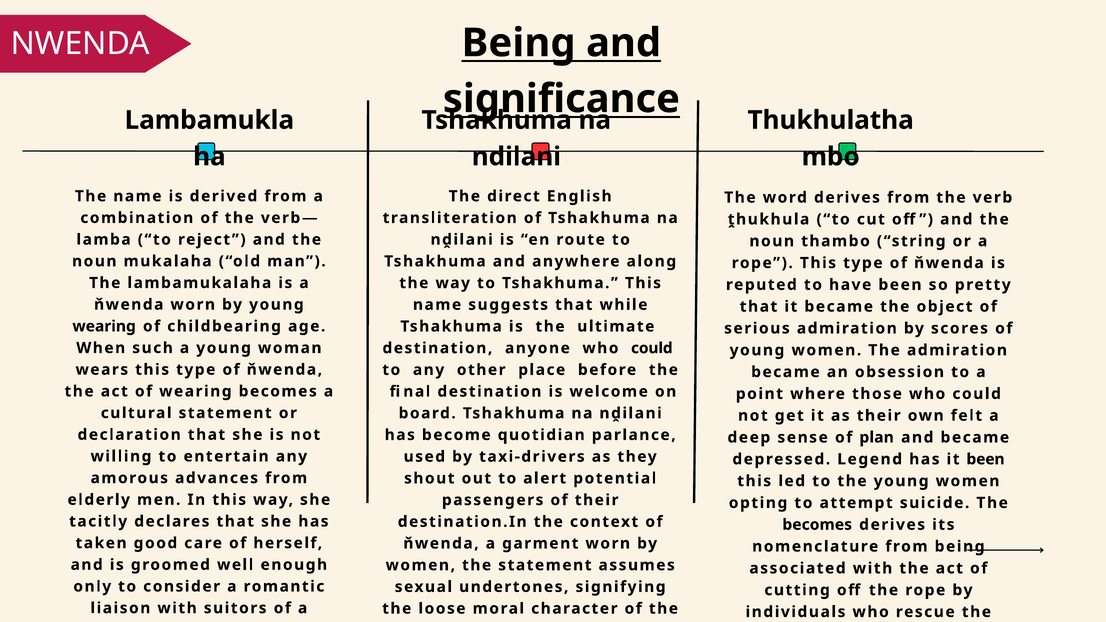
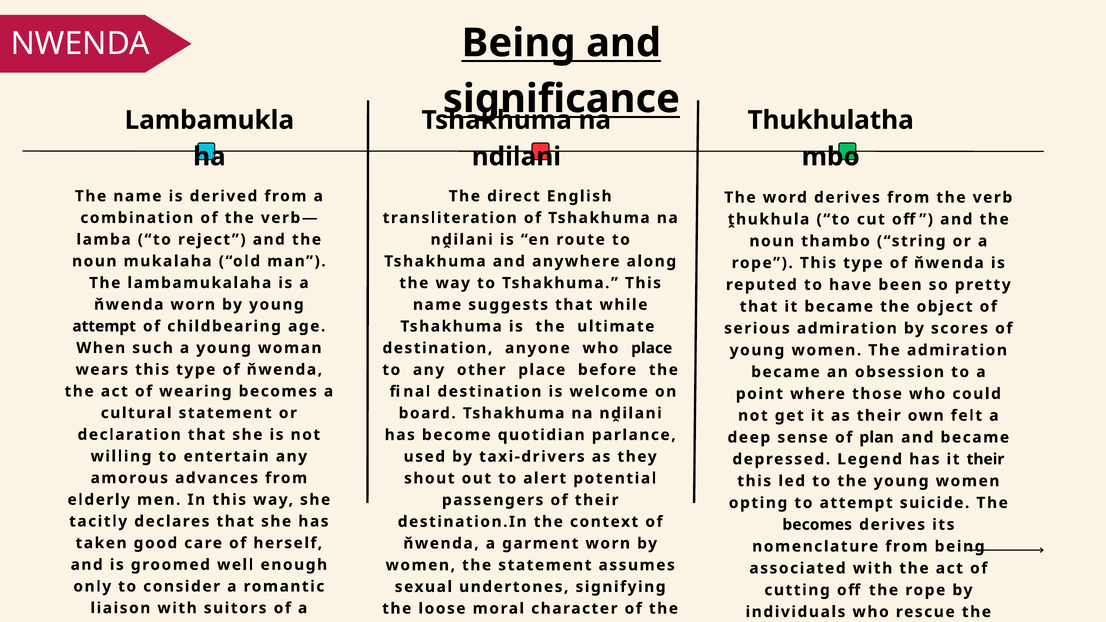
wearing: wearing -> attempt (104, 326)
anyone who could: could -> place (652, 348)
it been: been -> their (985, 459)
